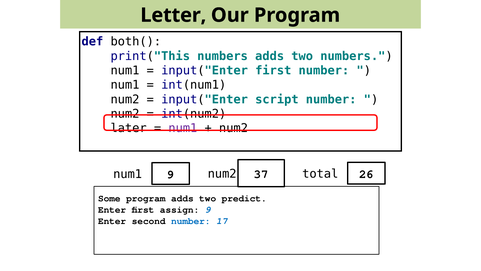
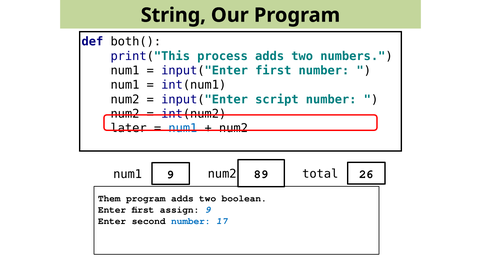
Letter: Letter -> String (173, 15)
print("This numbers: numbers -> process (223, 56)
num1 colour: purple -> blue (183, 128)
37: 37 -> 89 (261, 174)
Some: Some -> Them (109, 198)
predict: predict -> boolean (244, 198)
